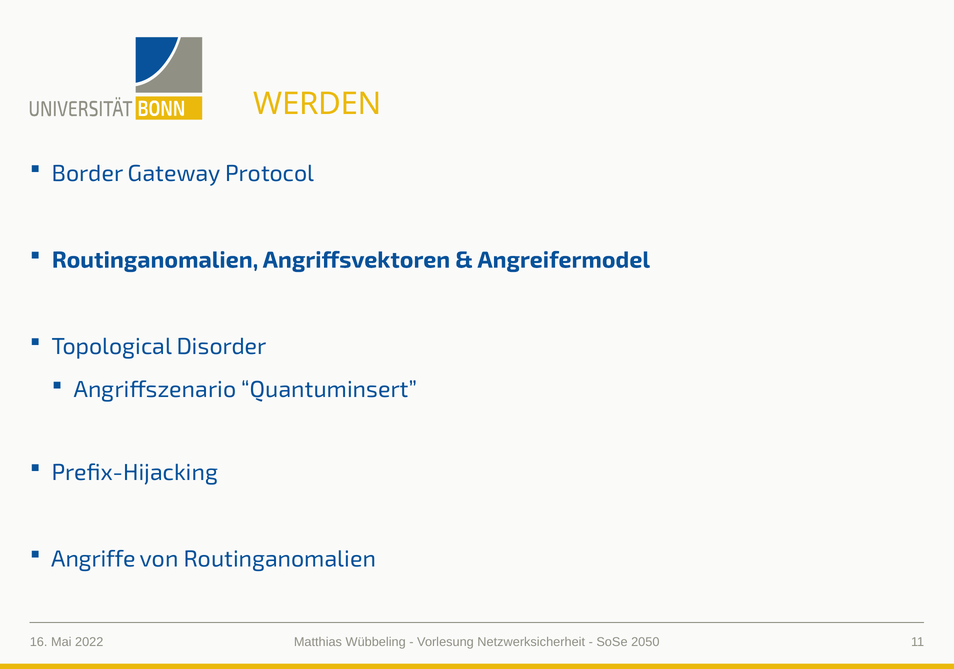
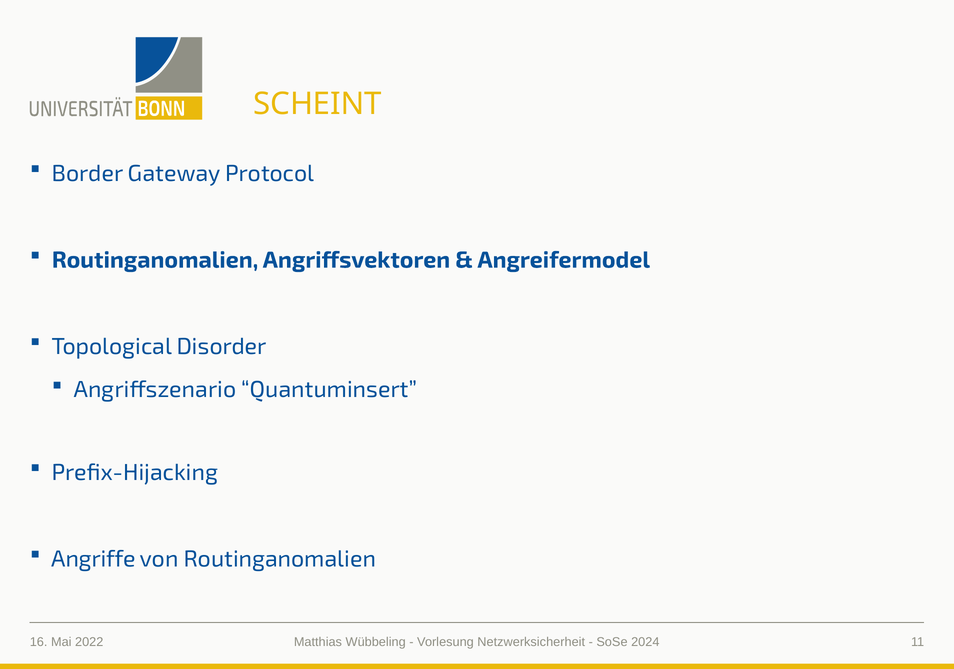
WERDEN: WERDEN -> SCHEINT (317, 104)
2050: 2050 -> 2024 (645, 642)
